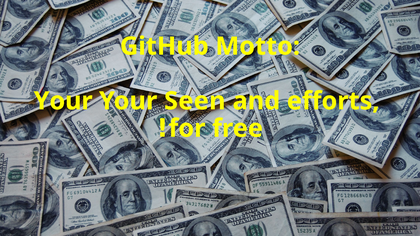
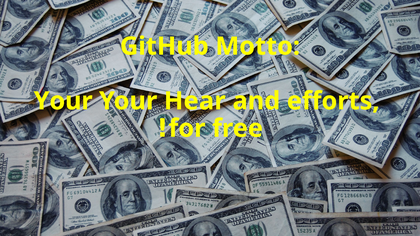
Seen: Seen -> Hear (195, 101)
